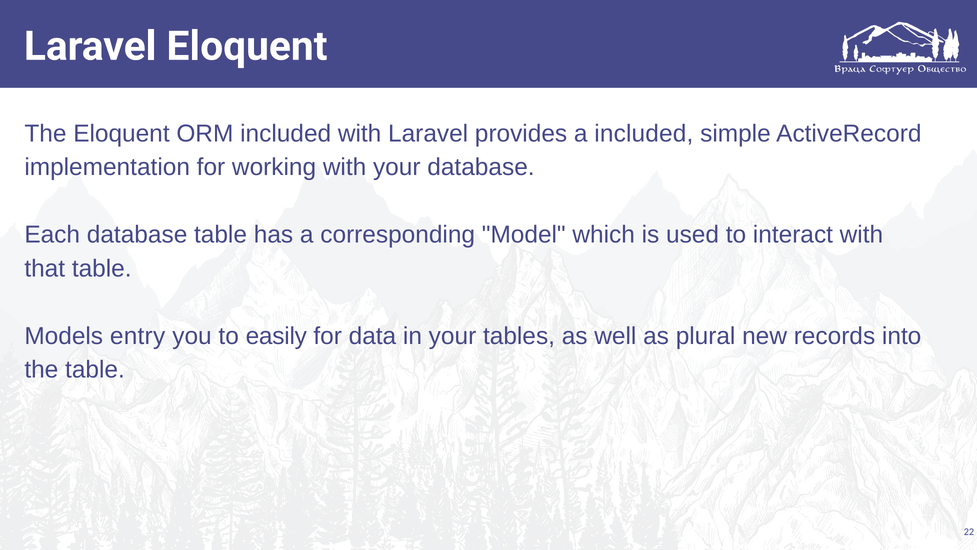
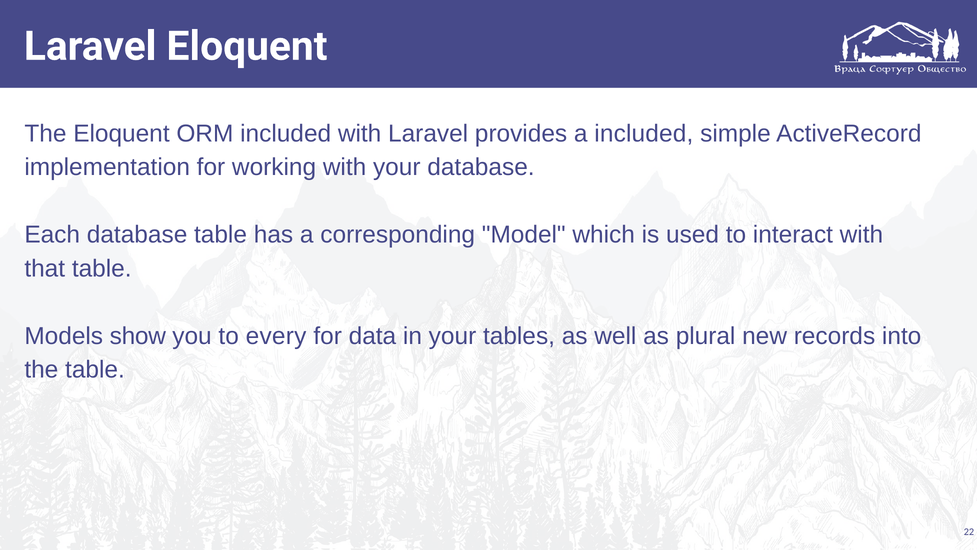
entry: entry -> show (138, 336)
easily: easily -> every (276, 336)
